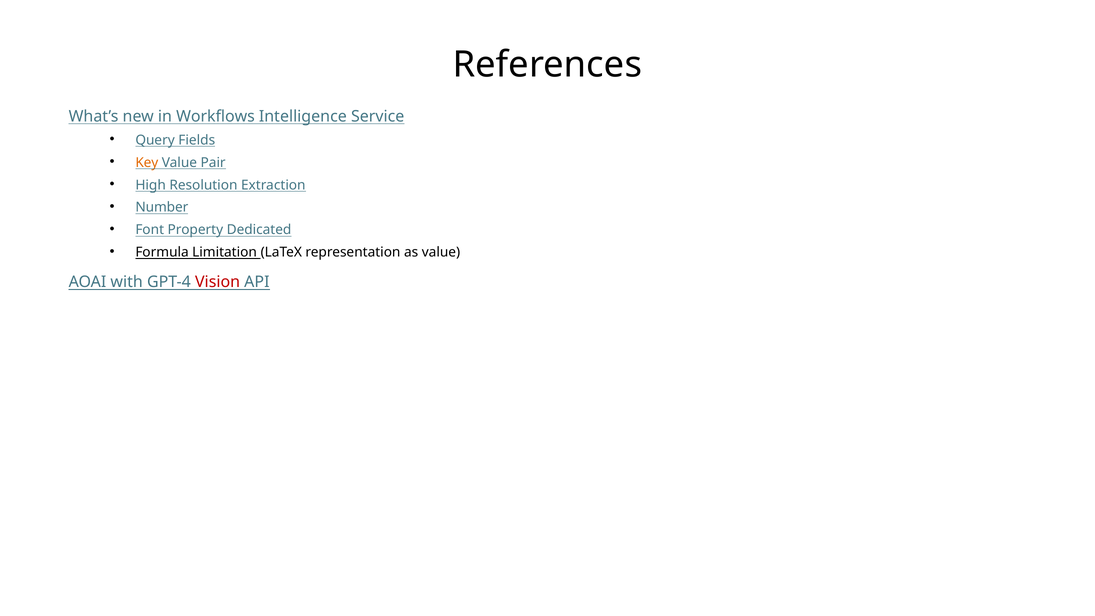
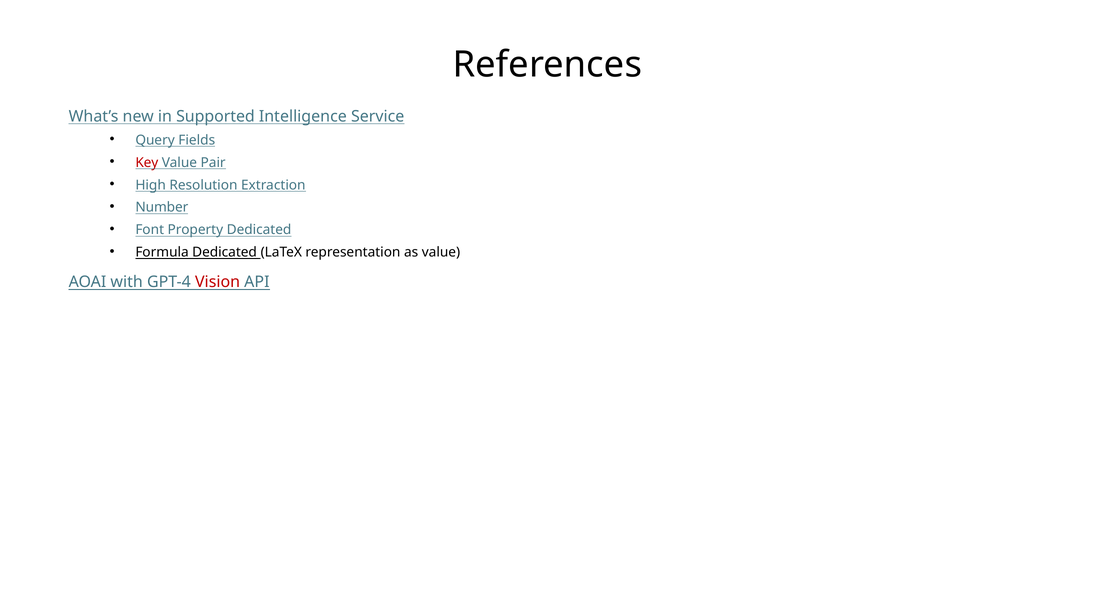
Workflows: Workflows -> Supported (215, 116)
Key colour: orange -> red (147, 163)
Formula Limitation: Limitation -> Dedicated (225, 252)
